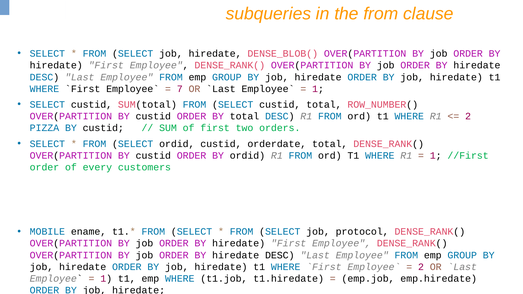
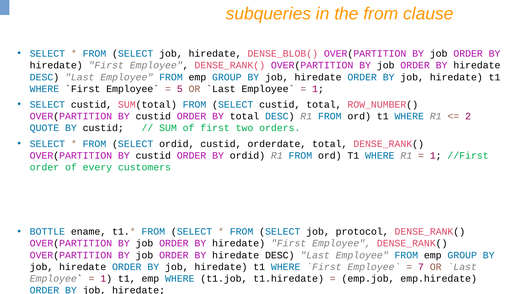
7: 7 -> 5 (180, 89)
PIZZA: PIZZA -> QUOTE (44, 128)
MOBILE: MOBILE -> BOTTLE (47, 232)
2: 2 -> 7 (421, 267)
